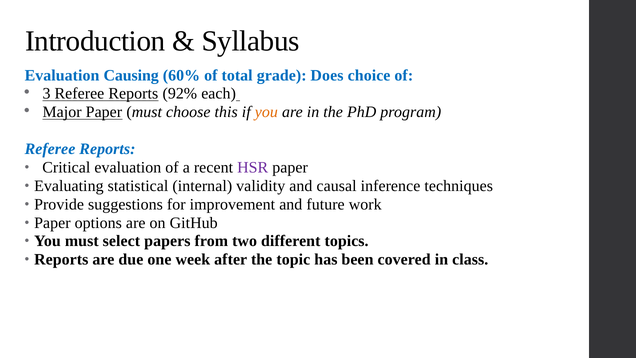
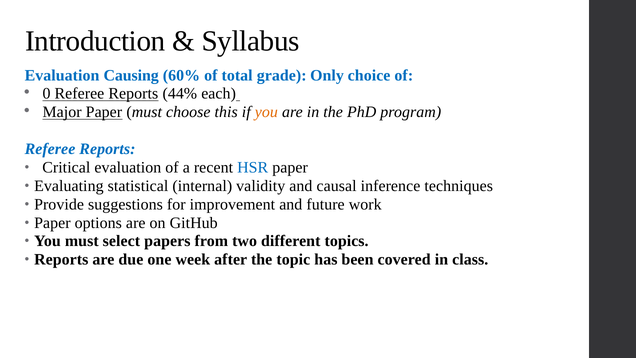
Does: Does -> Only (327, 75)
3: 3 -> 0 (47, 94)
92%: 92% -> 44% (180, 94)
HSR colour: purple -> blue (253, 167)
